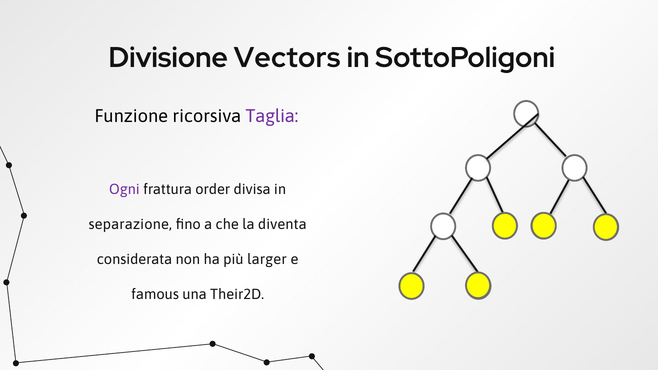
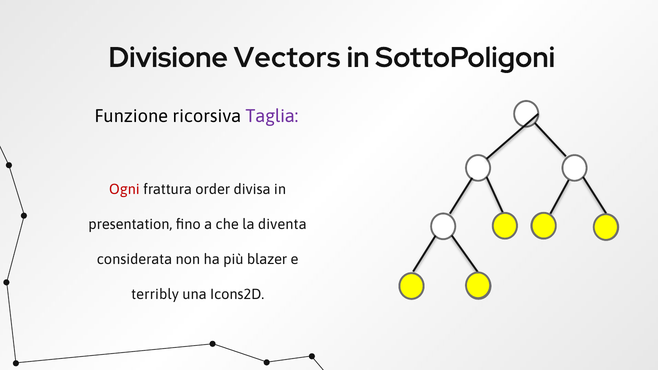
Ogni colour: purple -> red (124, 189)
separazione: separazione -> presentation (130, 225)
larger: larger -> blazer (267, 260)
famous: famous -> terribly (155, 295)
Their2D: Their2D -> Icons2D (237, 295)
